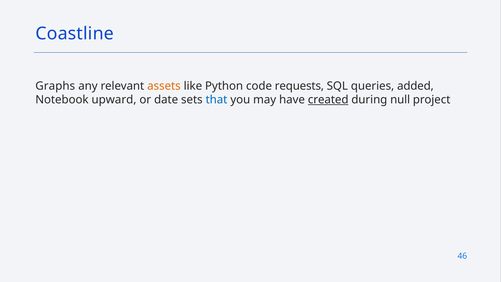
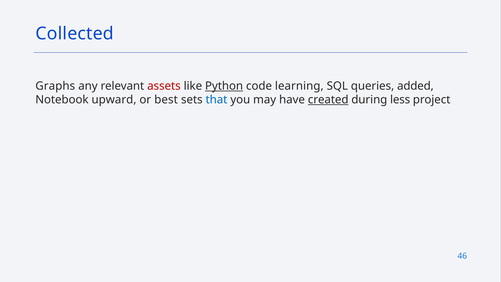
Coastline: Coastline -> Collected (75, 33)
assets colour: orange -> red (164, 86)
Python underline: none -> present (224, 86)
requests: requests -> learning (299, 86)
date: date -> best (166, 100)
null: null -> less (400, 100)
